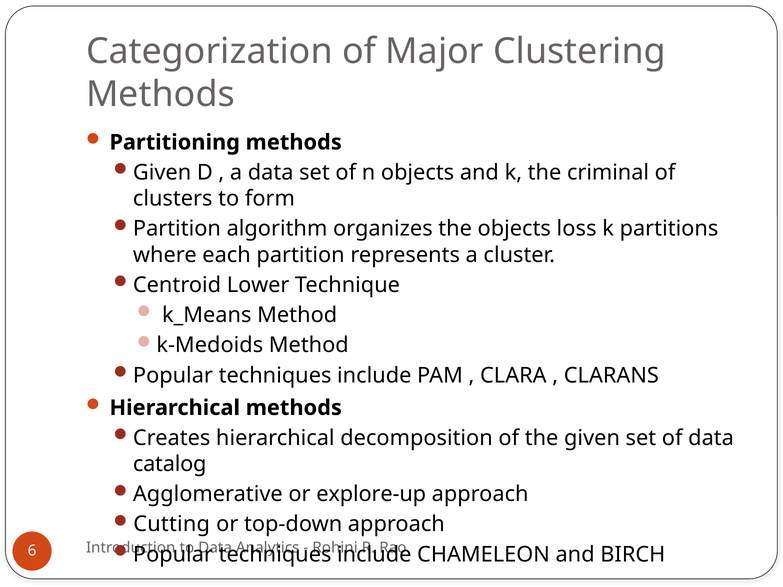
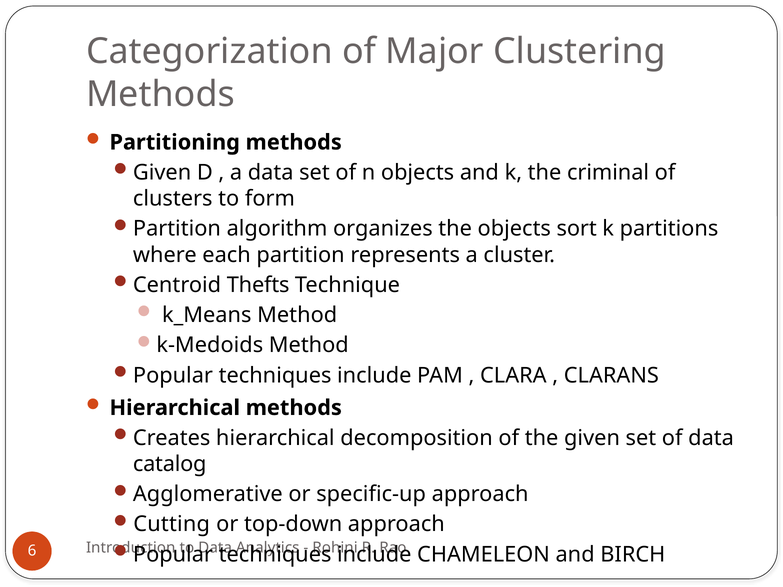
loss: loss -> sort (577, 229)
Lower: Lower -> Thefts (258, 285)
explore-up: explore-up -> specific-up (371, 494)
